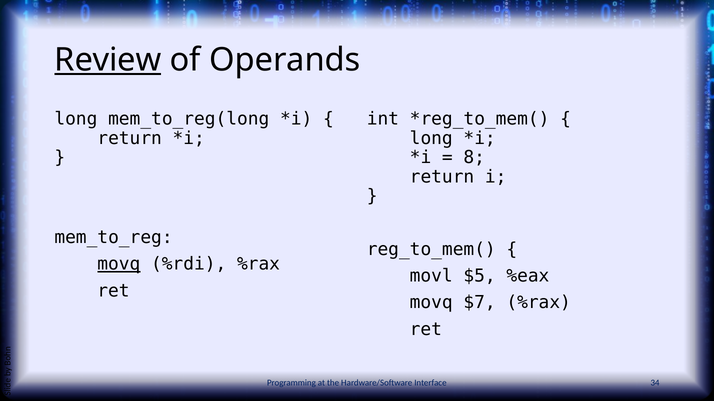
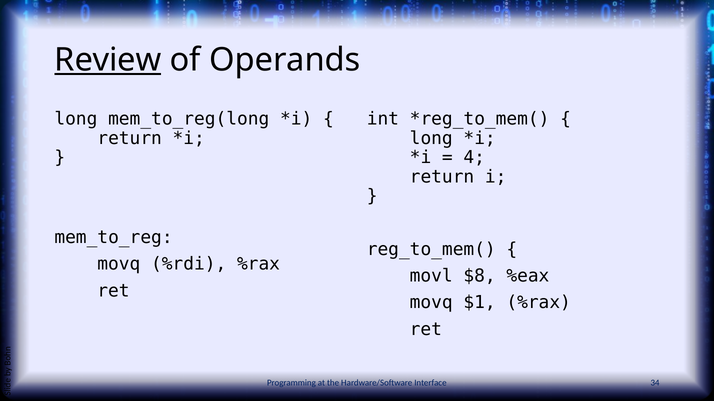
8: 8 -> 4 (474, 158)
movq underline: present -> none (119, 265)
$5: $5 -> $8 (480, 276)
$7: $7 -> $1 (480, 303)
